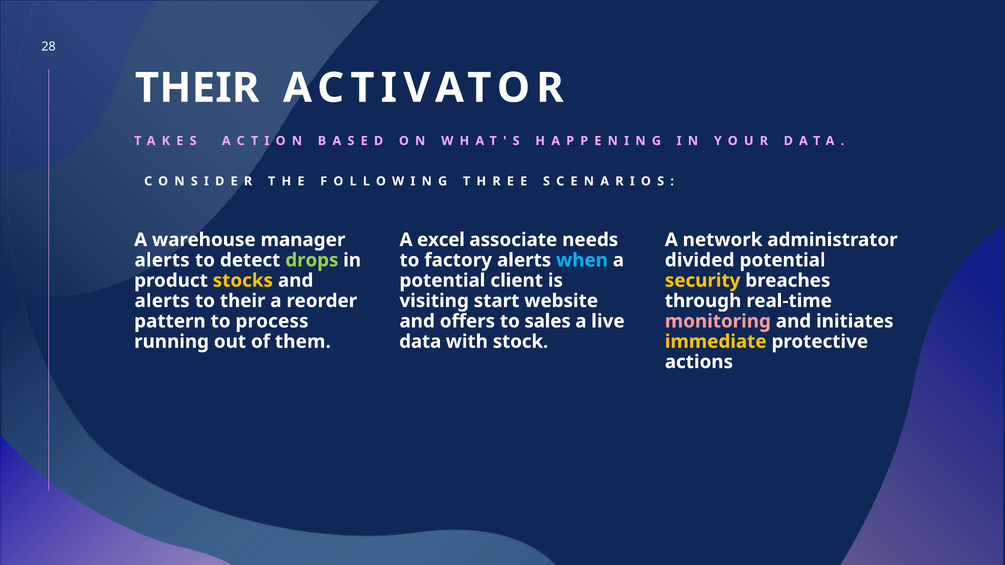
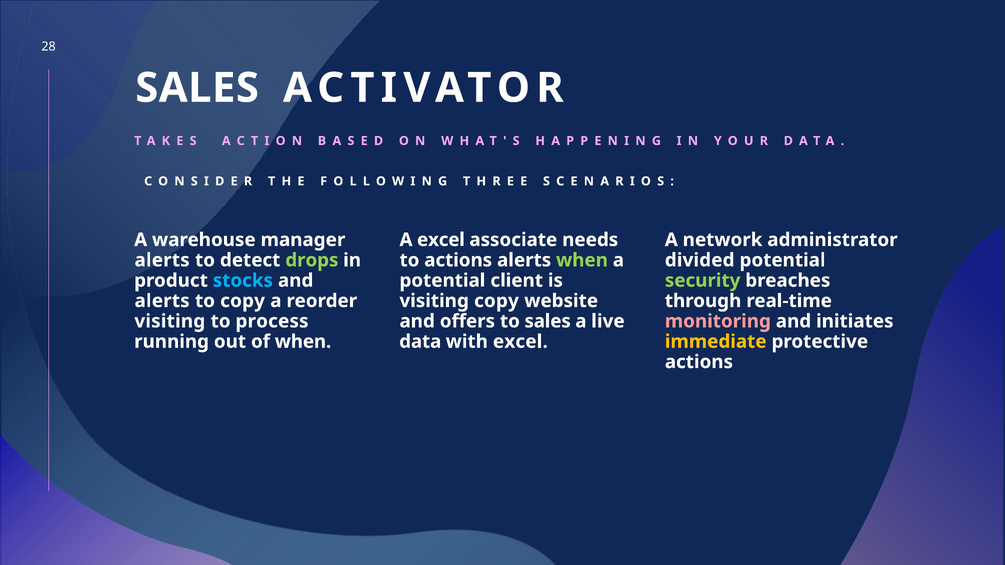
THEIR: THEIR -> SALES (197, 88)
to factory: factory -> actions (458, 260)
when colour: light blue -> light green (582, 260)
stocks colour: yellow -> light blue (243, 281)
security colour: yellow -> light green (703, 281)
to their: their -> copy (243, 301)
visiting start: start -> copy (496, 301)
pattern: pattern -> visiting (170, 321)
of them: them -> when (303, 342)
with stock: stock -> excel (520, 342)
